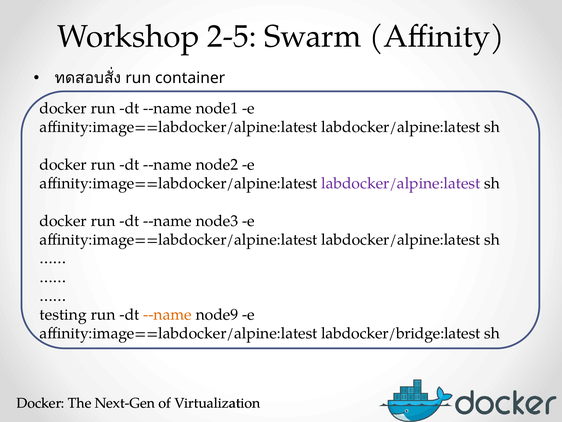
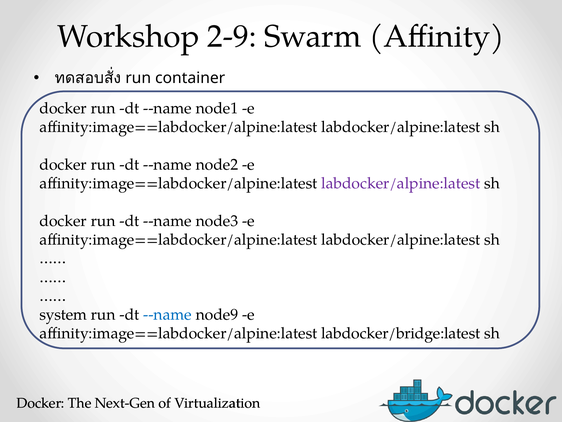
2-5: 2-5 -> 2-9 (232, 36)
testing: testing -> system (63, 314)
--name colour: orange -> blue (168, 314)
